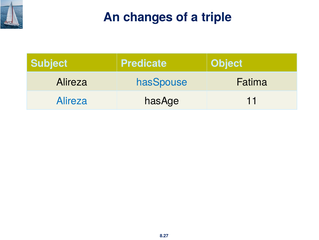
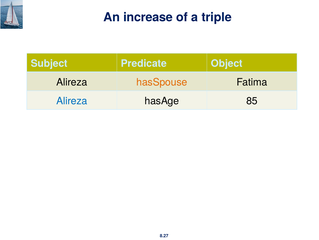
changes: changes -> increase (148, 17)
hasSpouse colour: blue -> orange (162, 82)
11: 11 -> 85 (252, 101)
